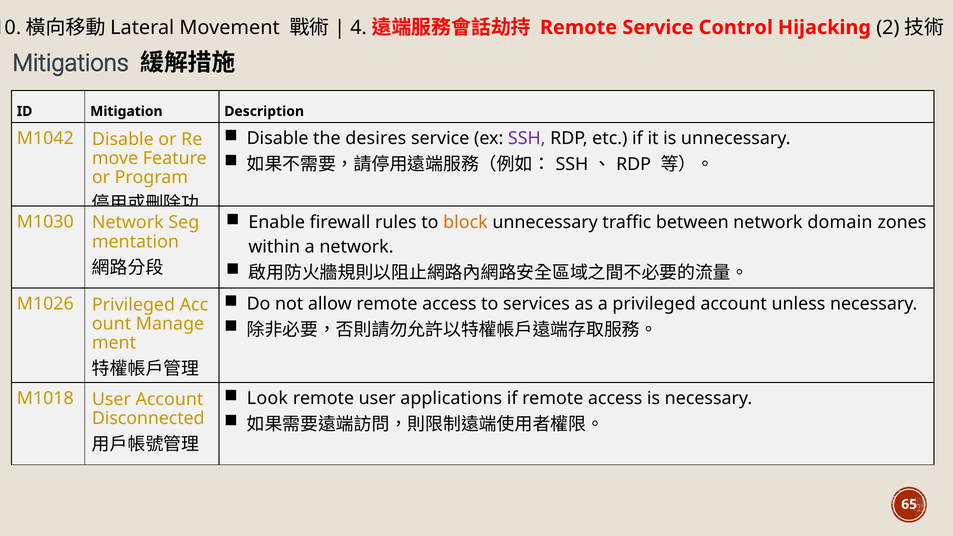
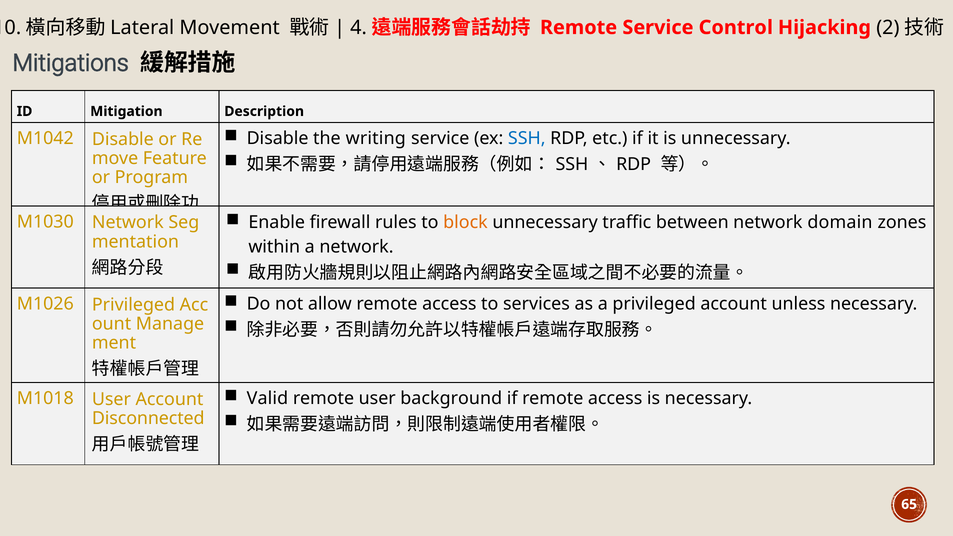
desires: desires -> writing (376, 138)
SSH colour: purple -> blue (527, 138)
Look: Look -> Valid (267, 399)
applications: applications -> background (451, 399)
